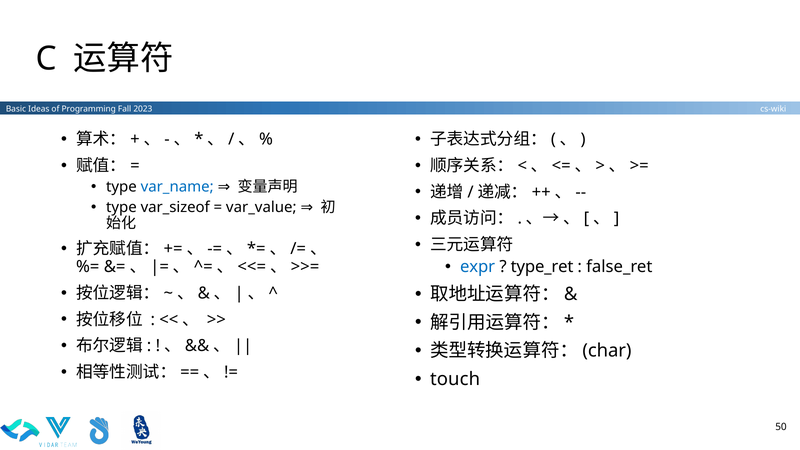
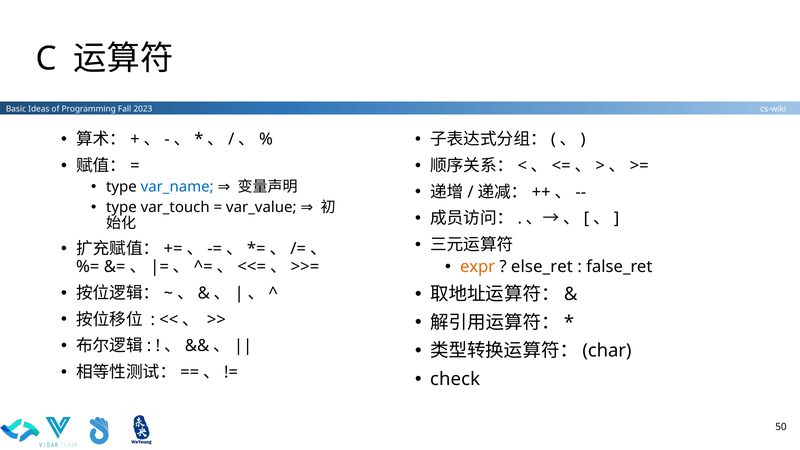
var_sizeof: var_sizeof -> var_touch (175, 207)
expr colour: blue -> orange (478, 267)
type_ret: type_ret -> else_ret (542, 267)
touch: touch -> check (455, 379)
